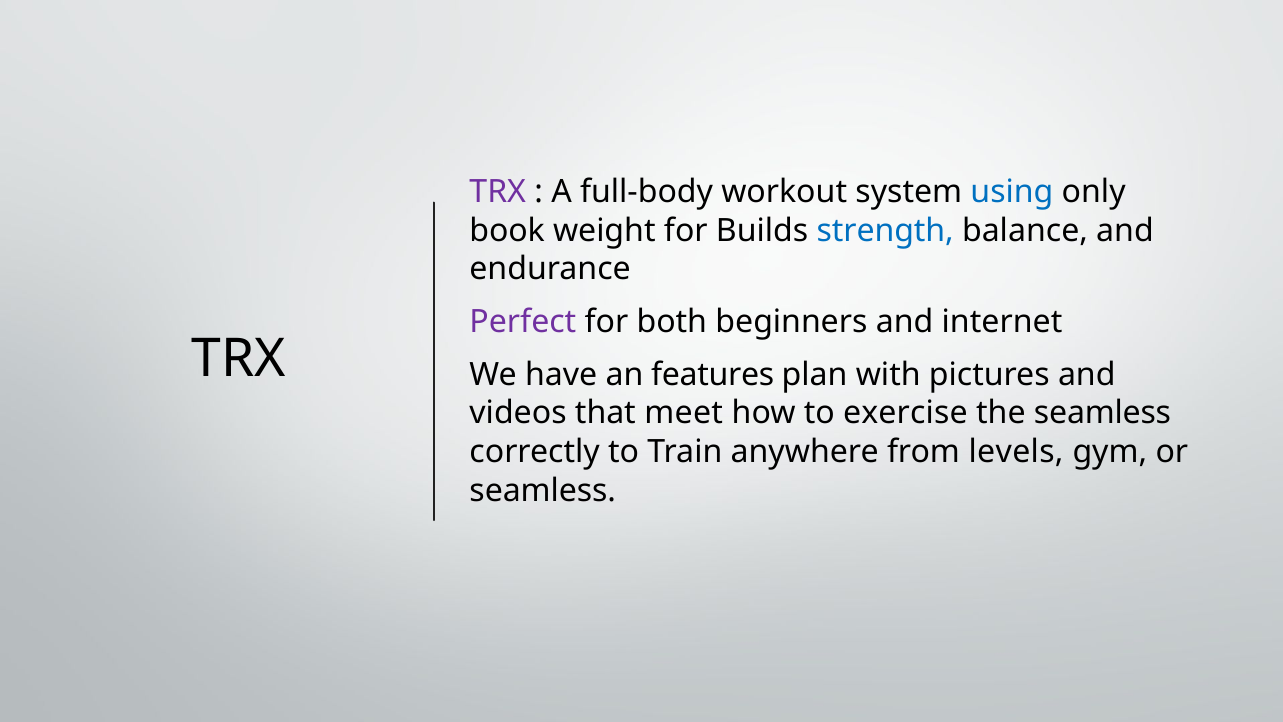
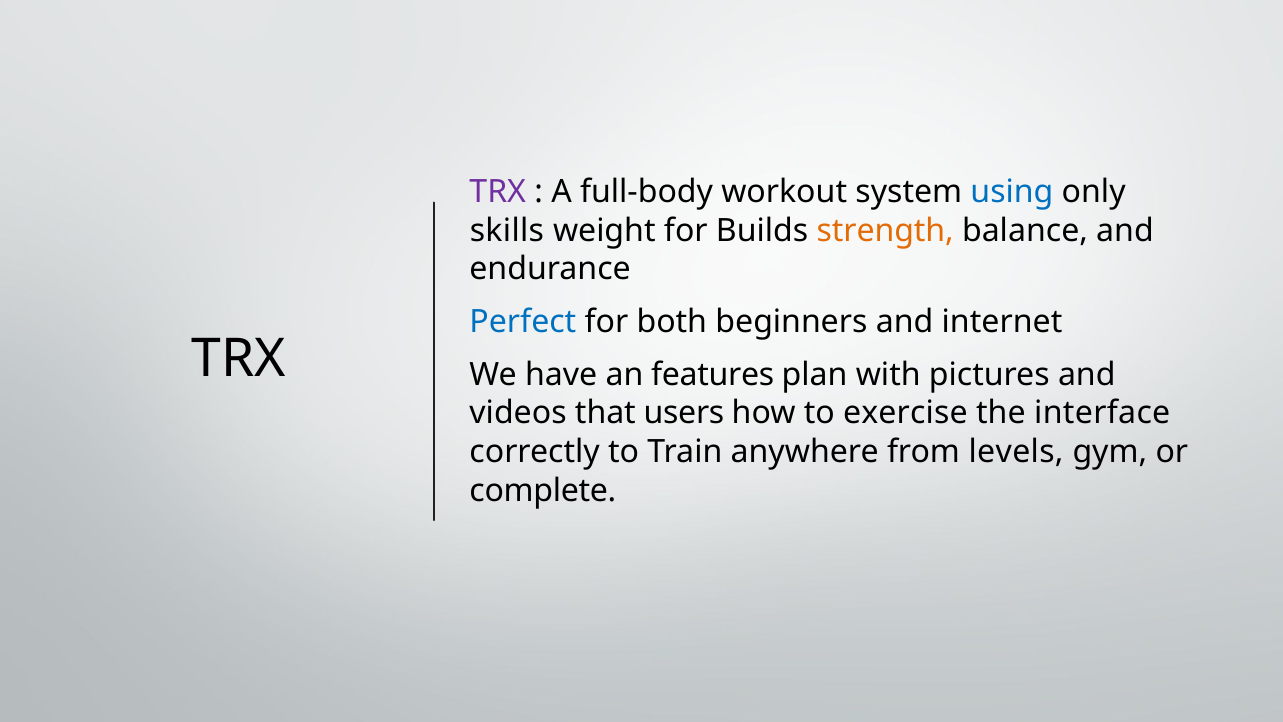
book: book -> skills (507, 230)
strength colour: blue -> orange (885, 230)
Perfect colour: purple -> blue (523, 322)
meet: meet -> users (684, 413)
the seamless: seamless -> interface (1102, 413)
seamless: seamless -> complete (543, 490)
